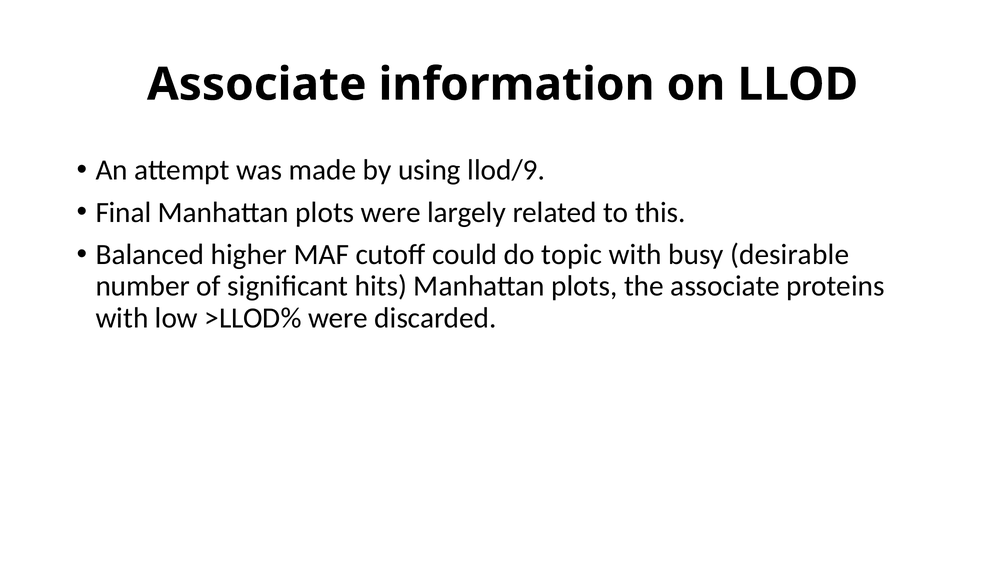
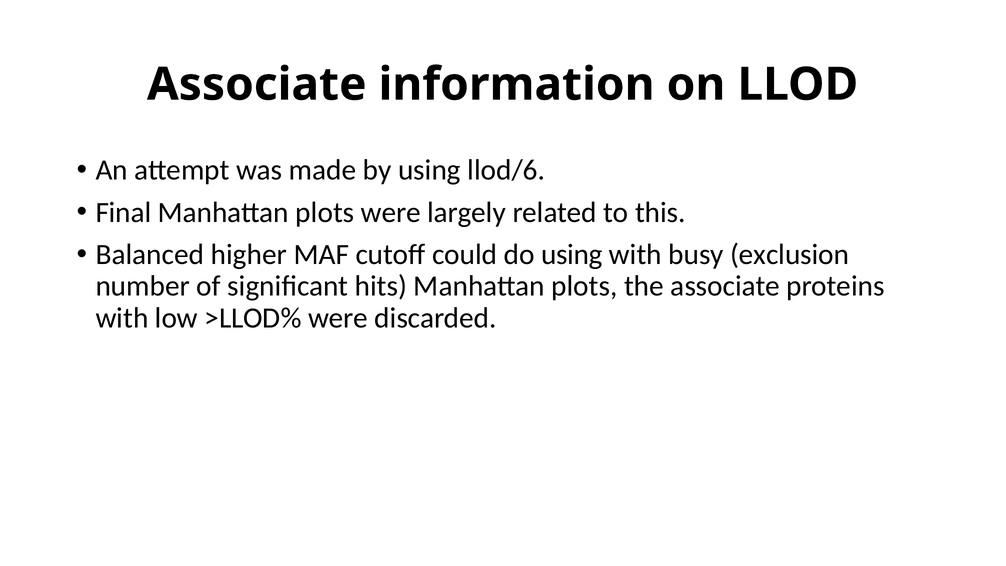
llod/9: llod/9 -> llod/6 (506, 170)
do topic: topic -> using (572, 254)
desirable: desirable -> exclusion (790, 254)
